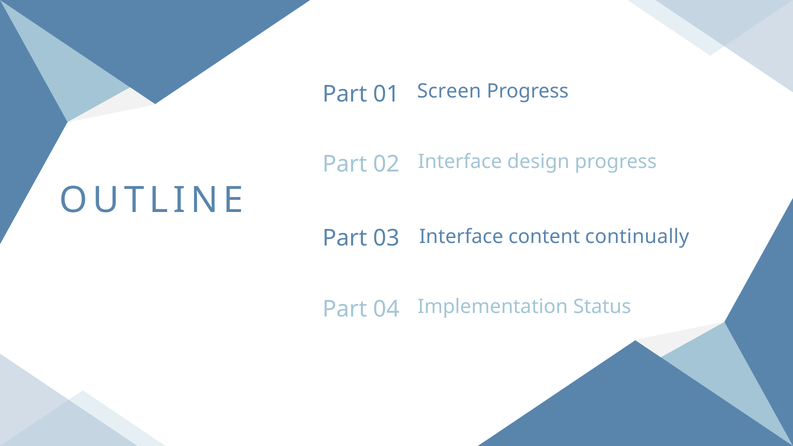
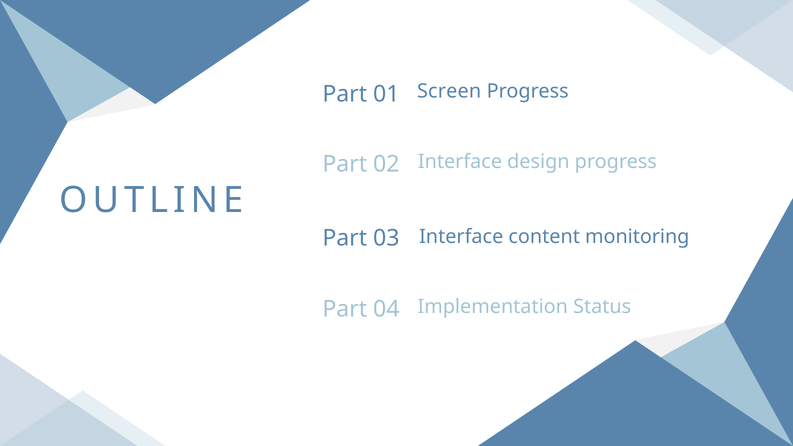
continually: continually -> monitoring (637, 237)
